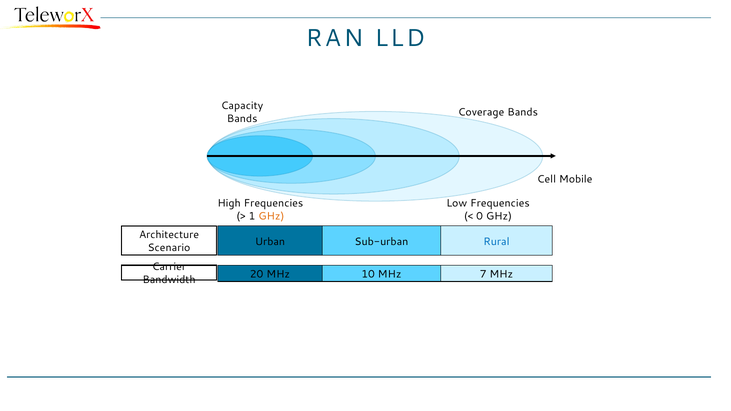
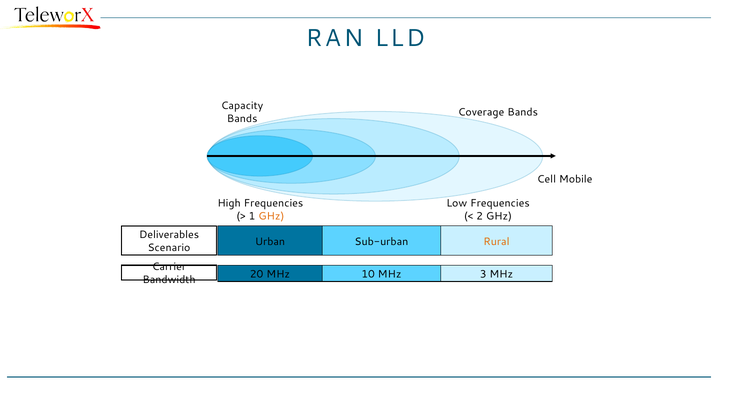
0: 0 -> 2 (480, 216)
Architecture: Architecture -> Deliverables (169, 235)
Rural colour: blue -> orange (496, 242)
7: 7 -> 3 (483, 275)
